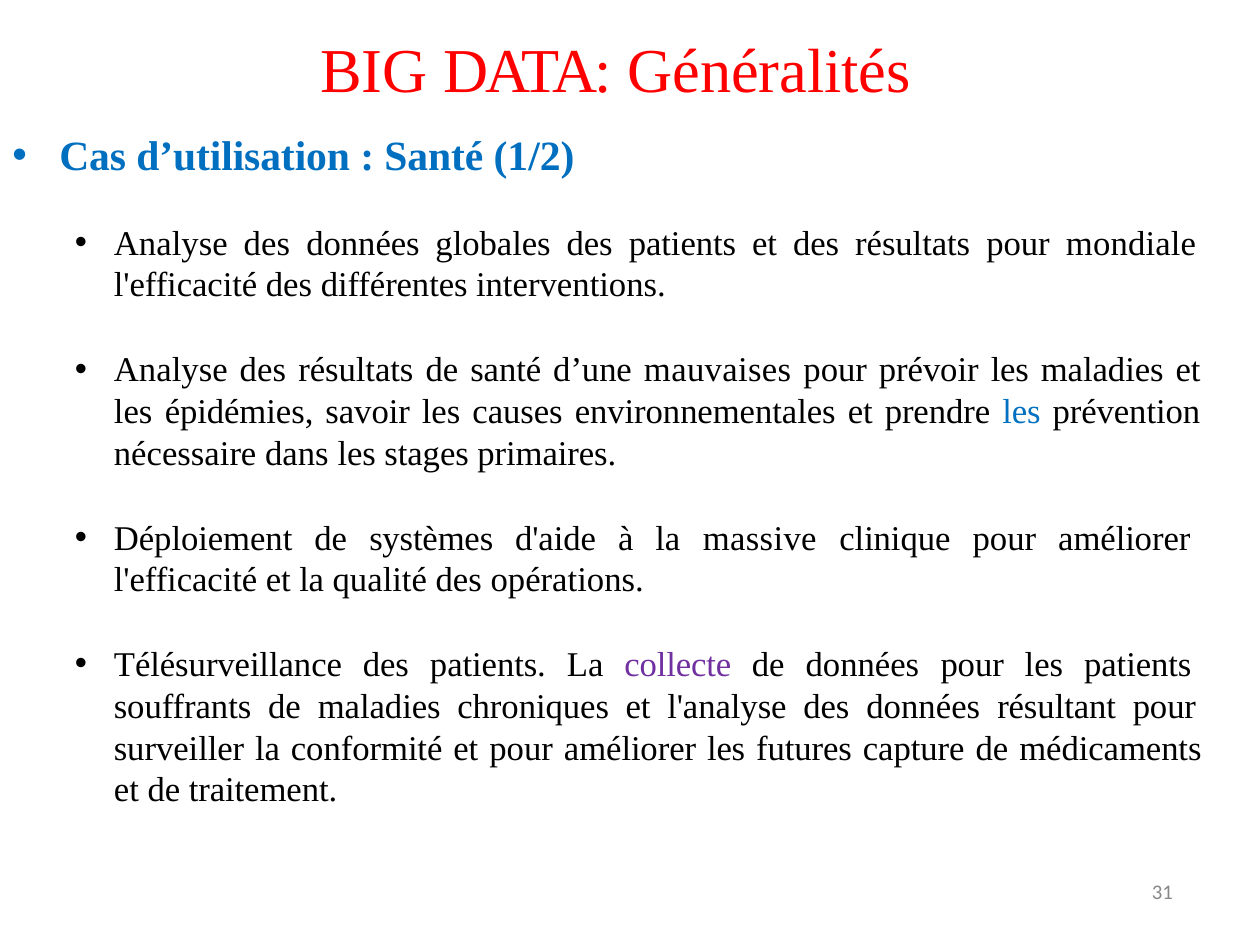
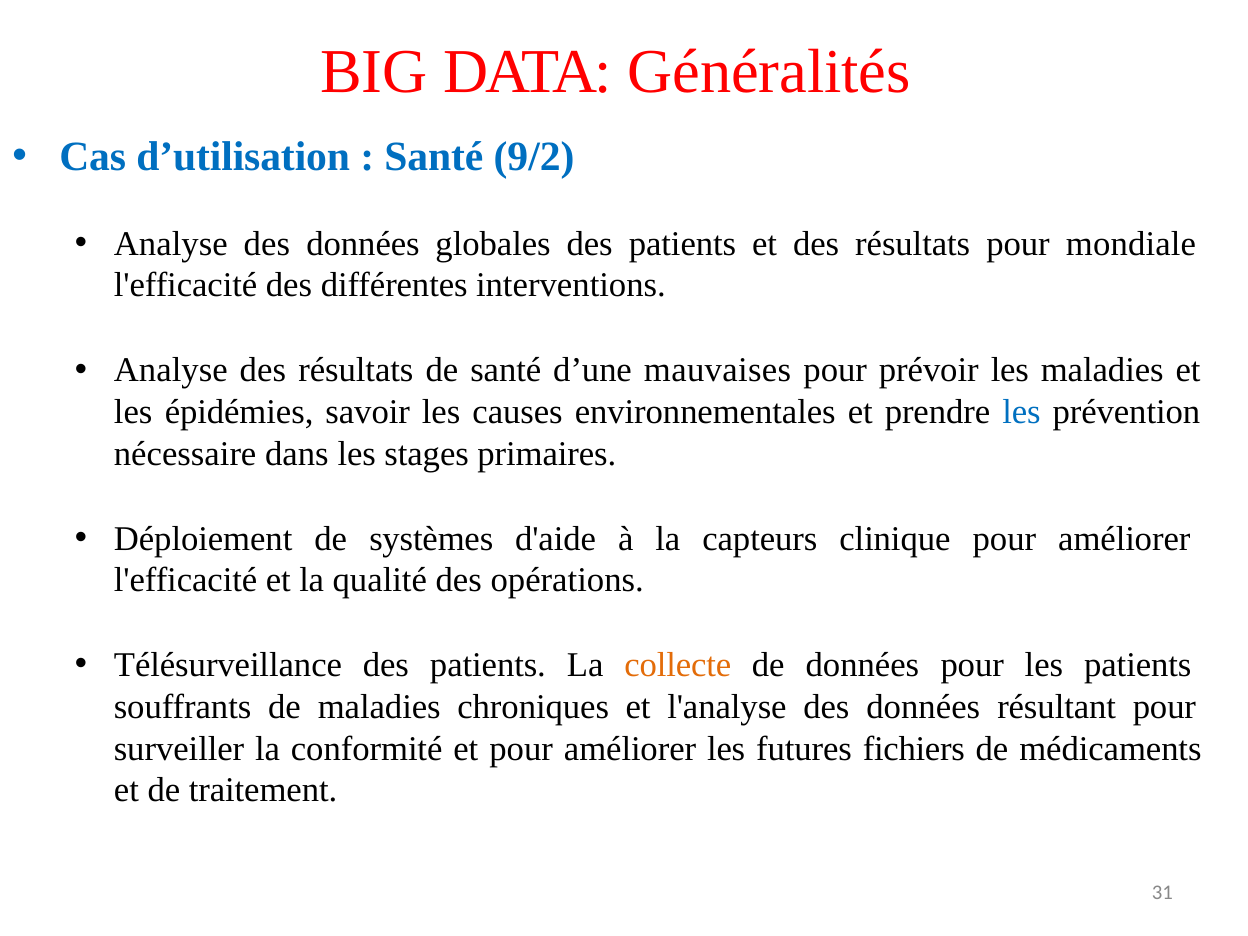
1/2: 1/2 -> 9/2 (534, 157)
massive: massive -> capteurs (760, 539)
collecte colour: purple -> orange (678, 665)
capture: capture -> fichiers (914, 749)
